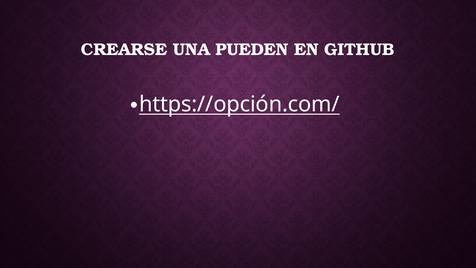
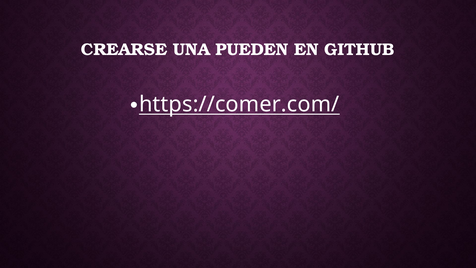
https://opción.com/: https://opción.com/ -> https://comer.com/ (239, 104)
